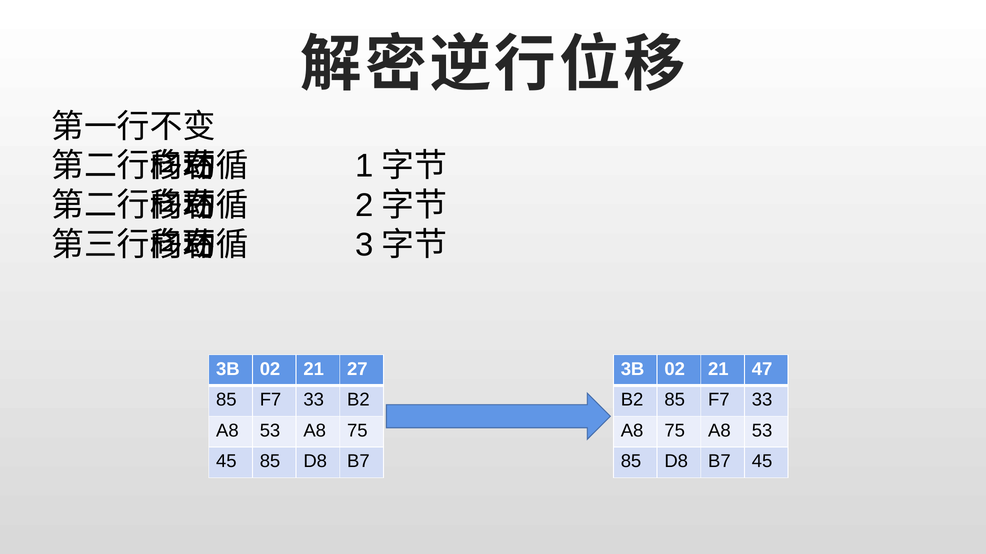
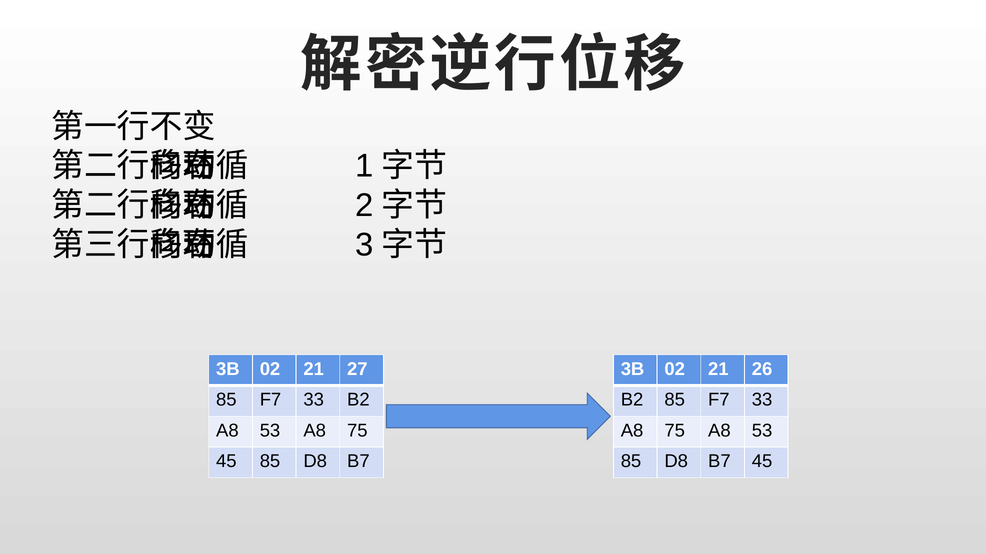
47: 47 -> 26 (762, 369)
